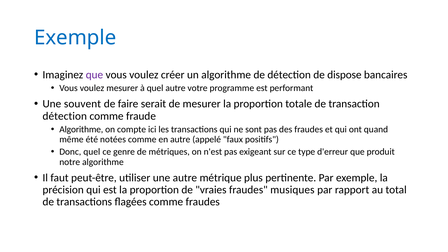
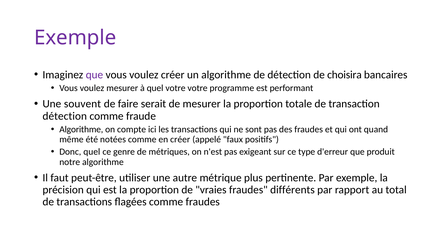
Exemple colour: blue -> purple (75, 38)
dispose: dispose -> choisira (344, 75)
quel autre: autre -> votre (175, 88)
en autre: autre -> créer (180, 140)
musiques: musiques -> différents (292, 190)
